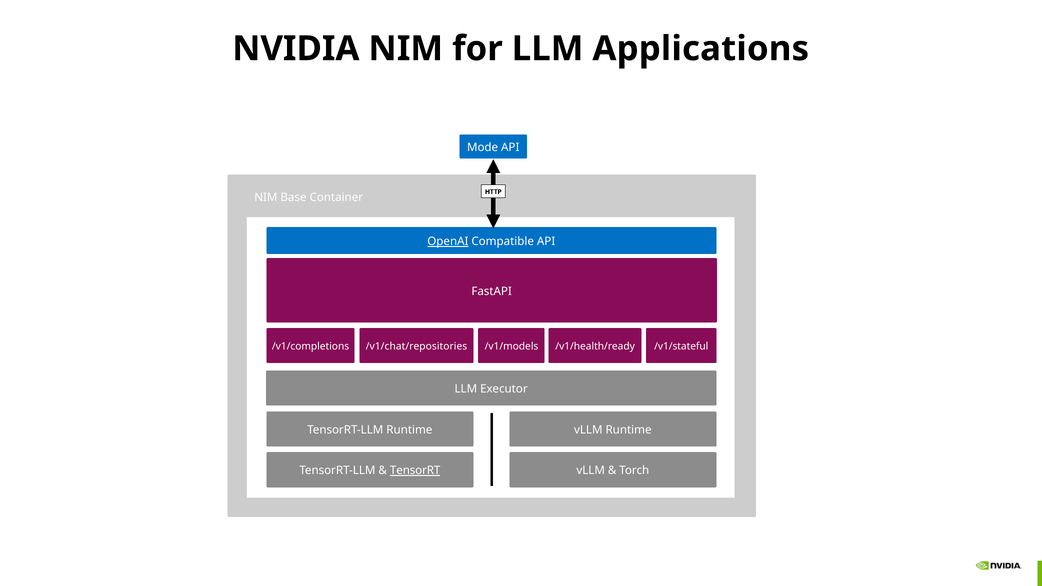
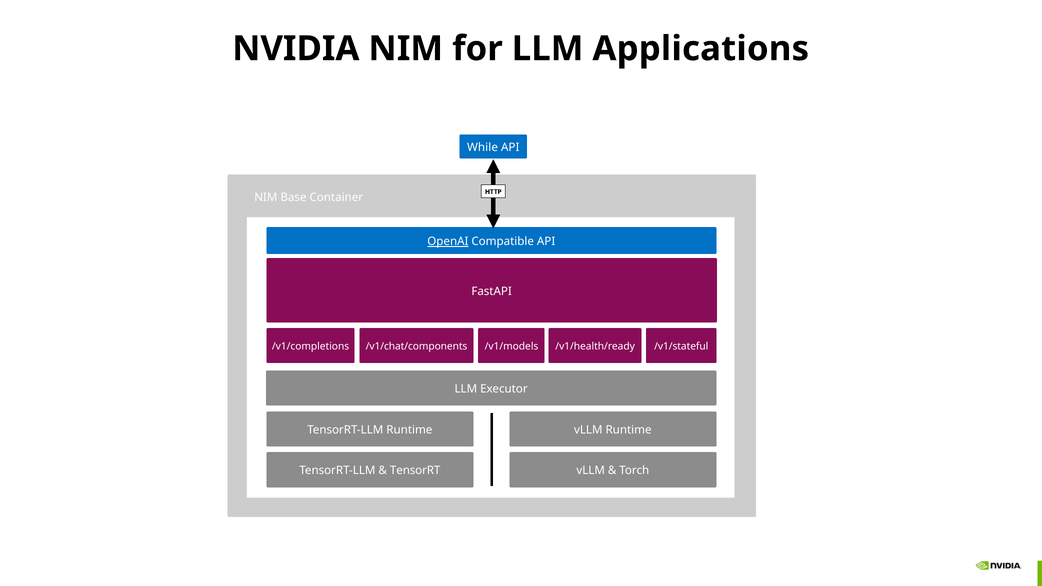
Mode: Mode -> While (483, 147)
/v1/chat/repositories: /v1/chat/repositories -> /v1/chat/components (417, 346)
TensorRT underline: present -> none (415, 471)
